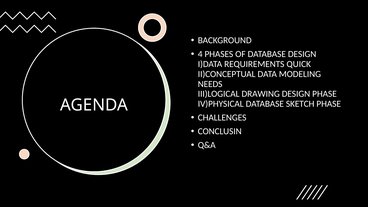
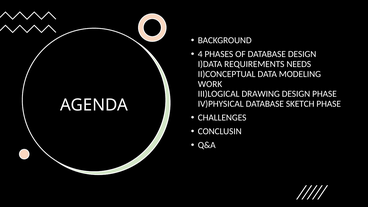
QUICK: QUICK -> NEEDS (299, 64)
NEEDS: NEEDS -> WORK (210, 84)
